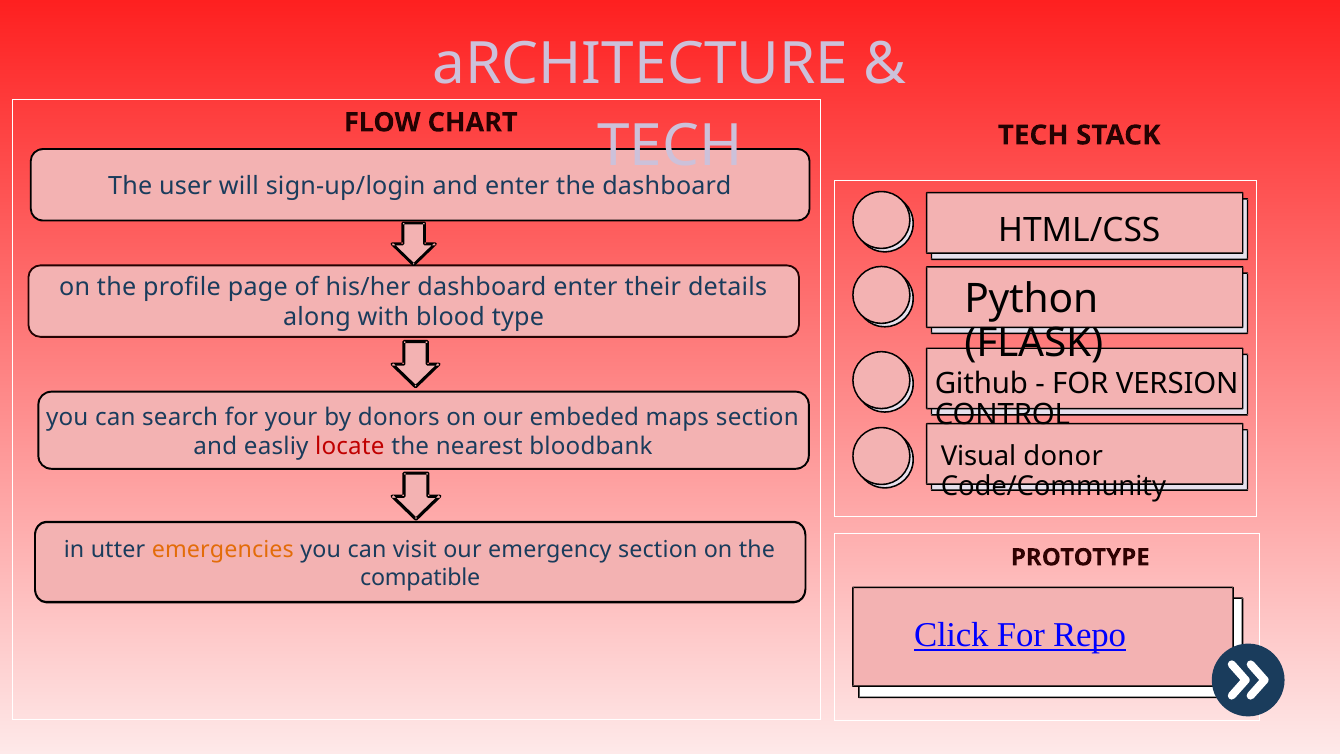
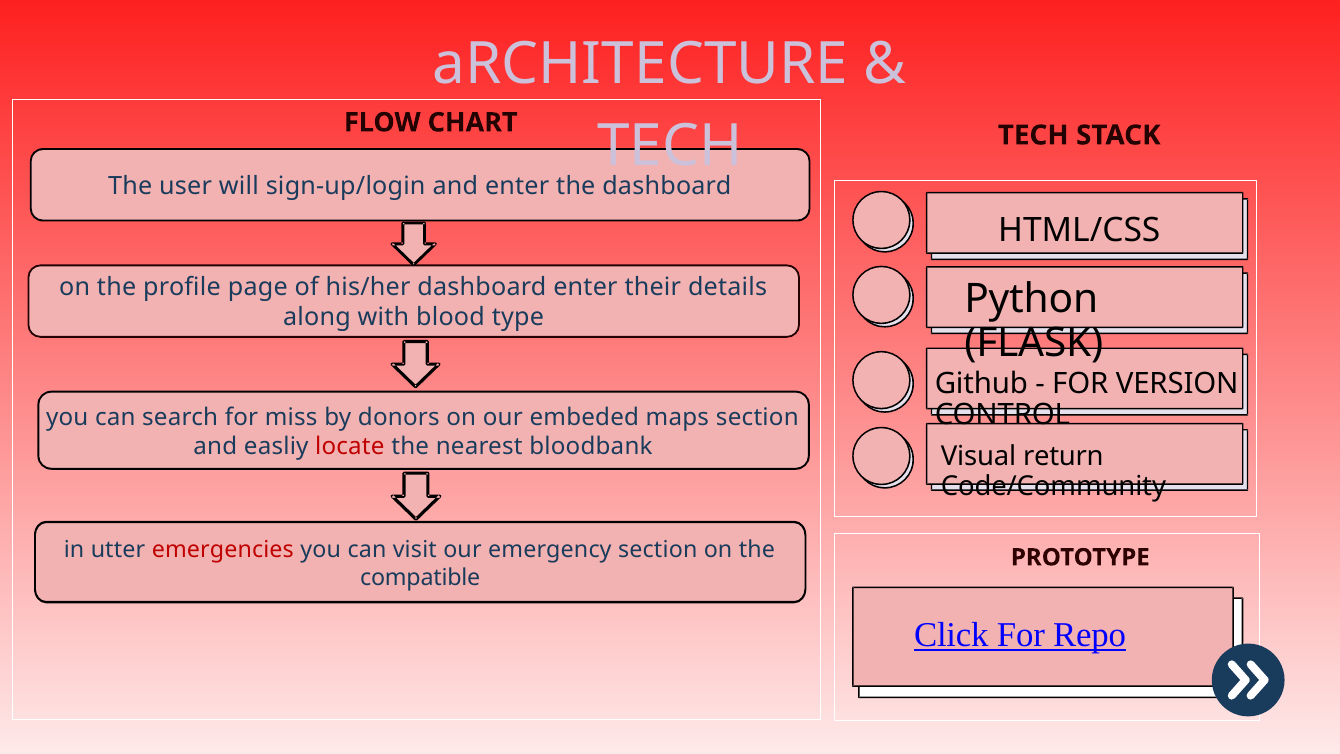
your: your -> miss (291, 417)
donor: donor -> return (1063, 456)
emergencies colour: orange -> red (223, 549)
